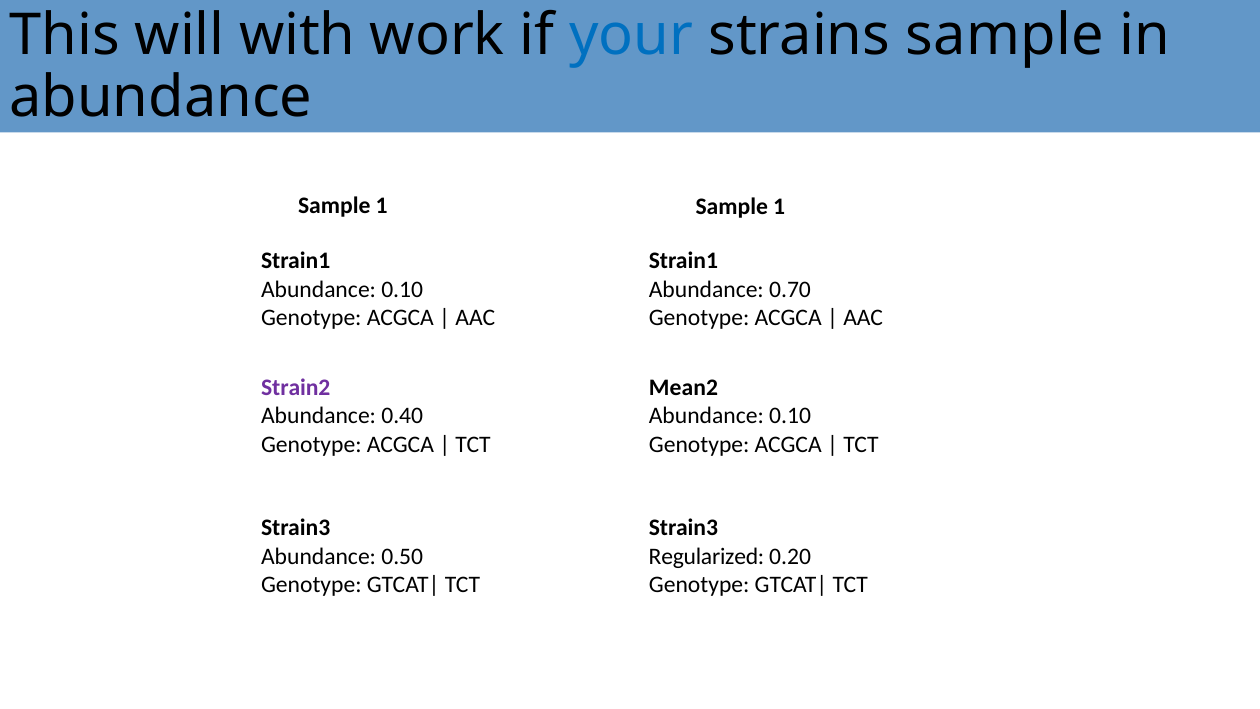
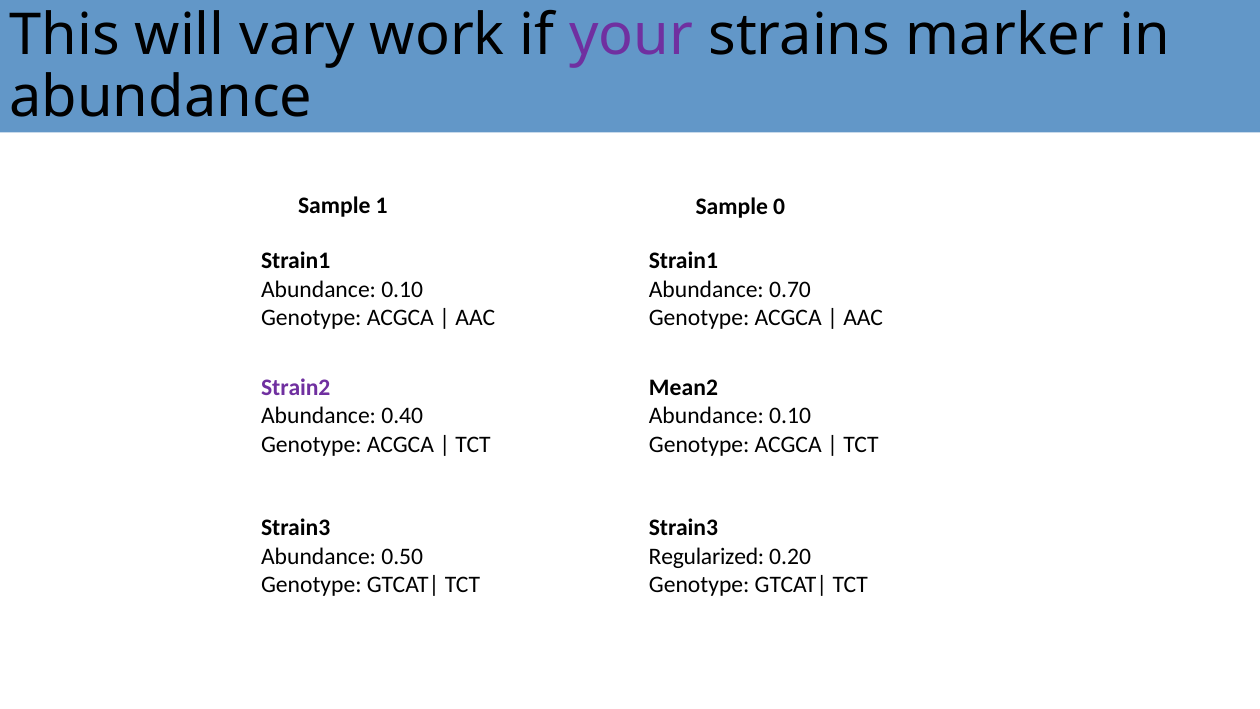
with: with -> vary (297, 36)
your colour: blue -> purple (631, 36)
strains sample: sample -> marker (1005, 36)
1 Sample 1: 1 -> 0 (779, 206)
